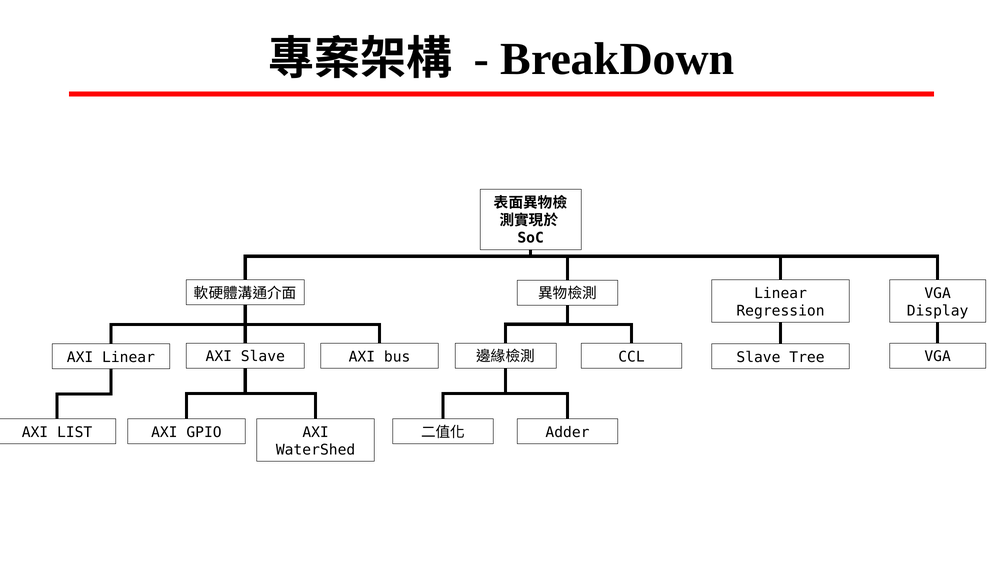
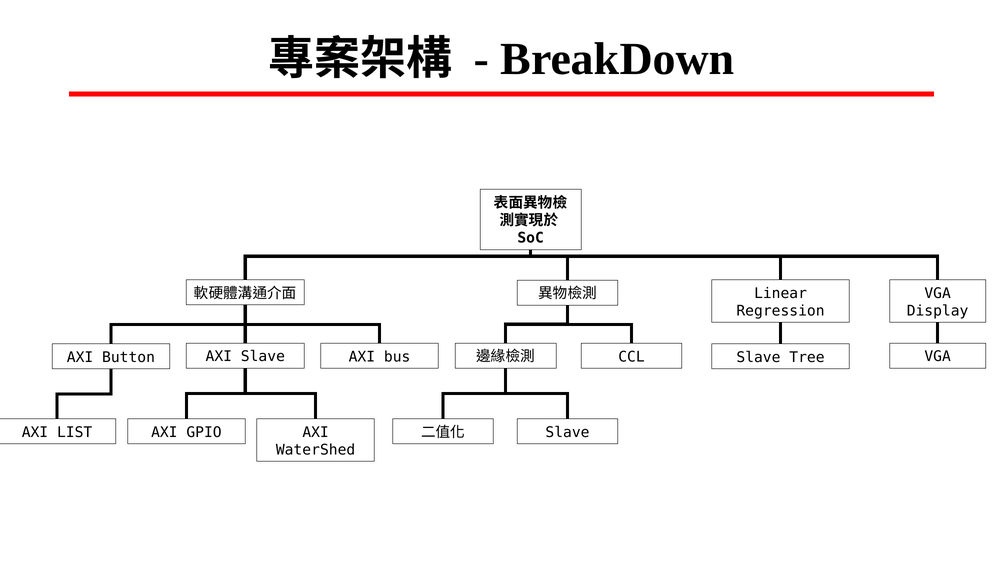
AXI Linear: Linear -> Button (129, 358)
Adder: Adder -> Slave (568, 433)
